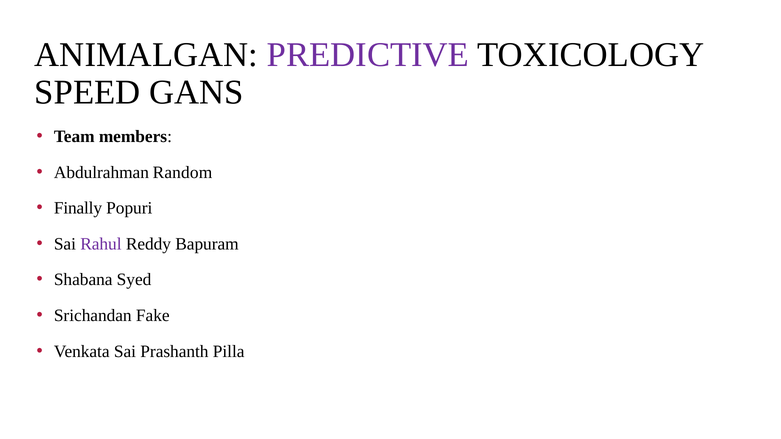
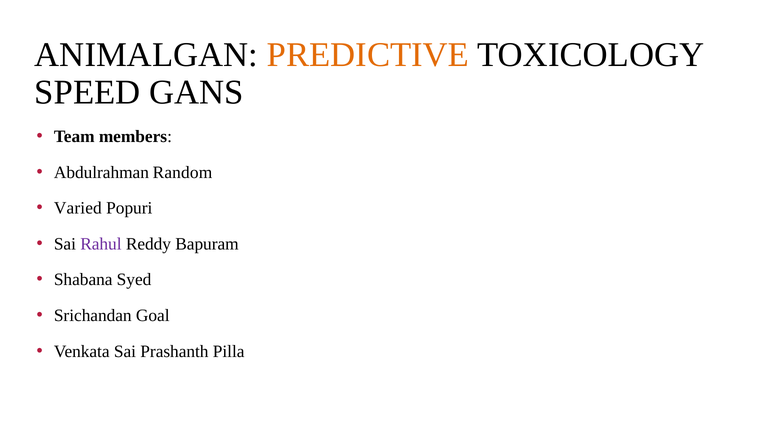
PREDICTIVE colour: purple -> orange (368, 55)
Finally: Finally -> Varied (78, 208)
Fake: Fake -> Goal (153, 316)
